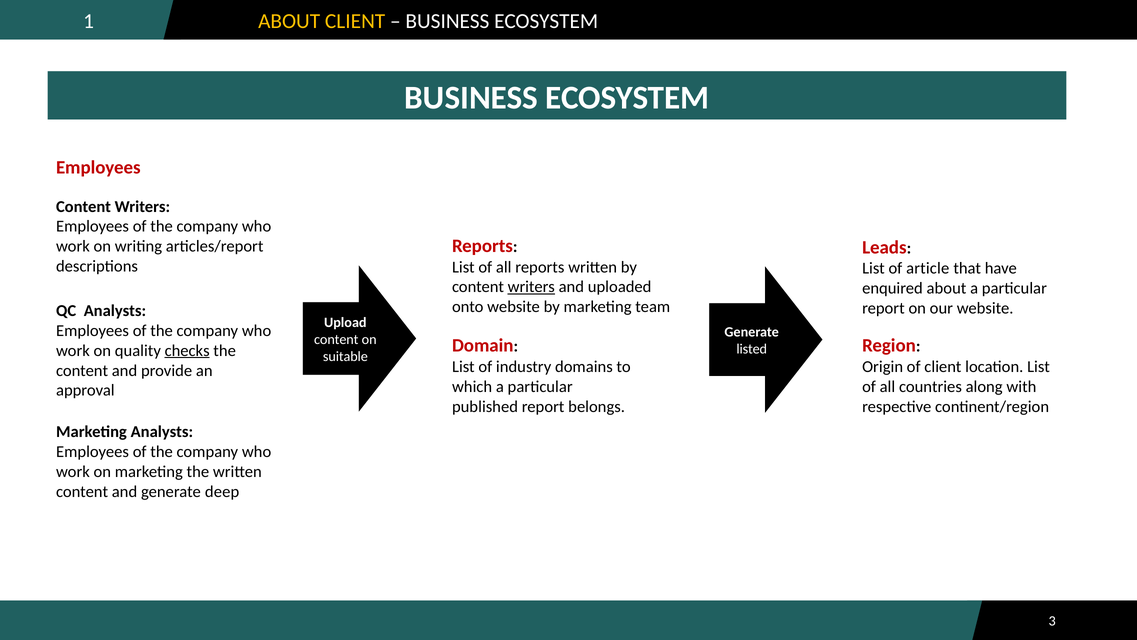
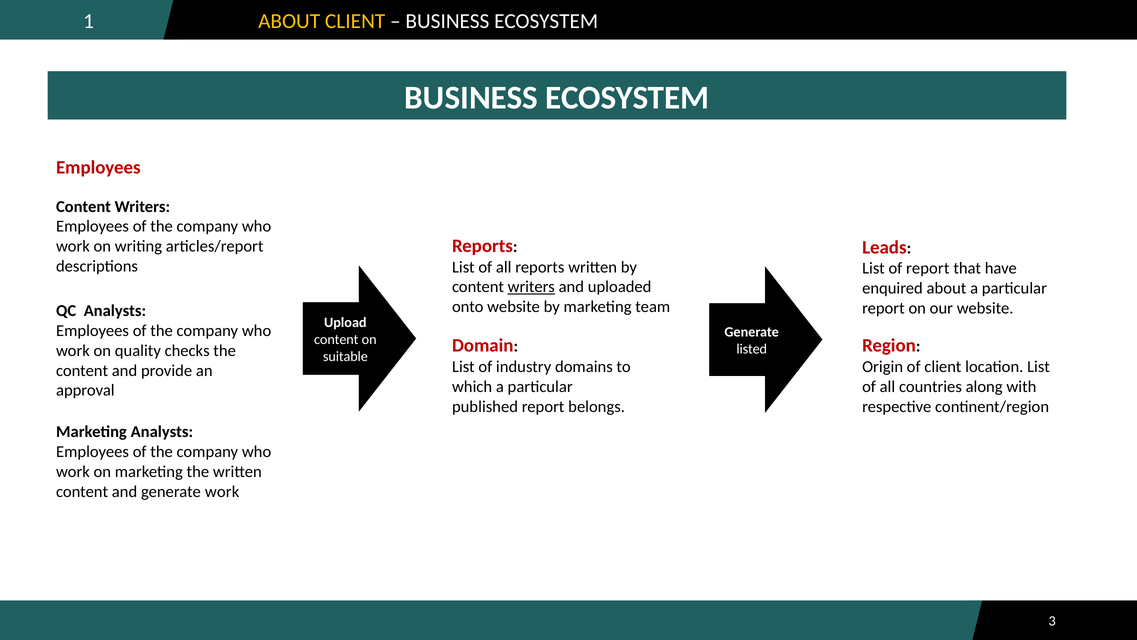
of article: article -> report (928, 268)
checks underline: present -> none (187, 350)
generate deep: deep -> work (222, 491)
